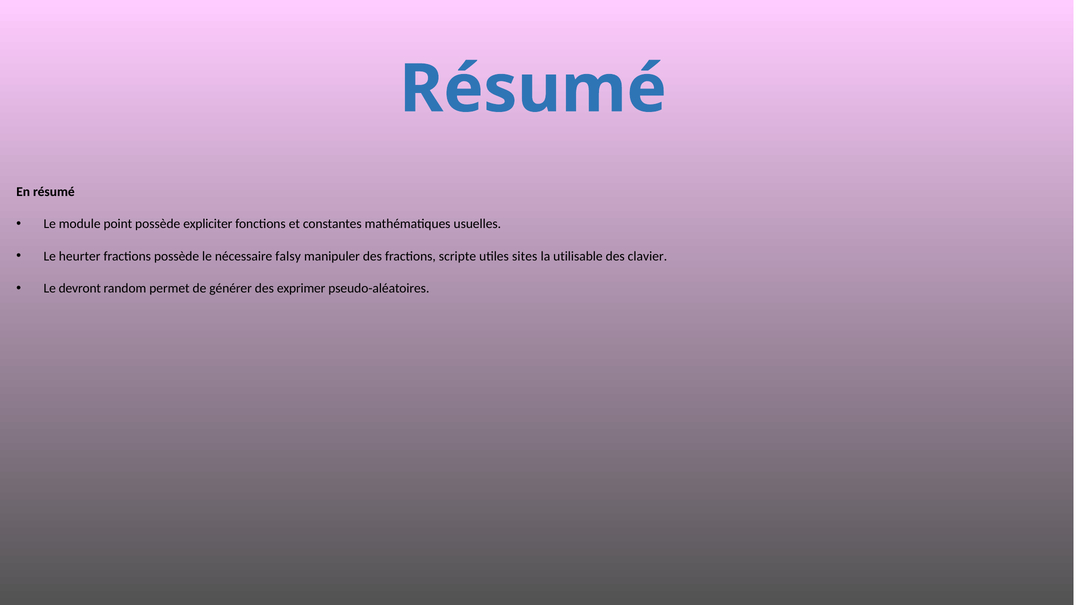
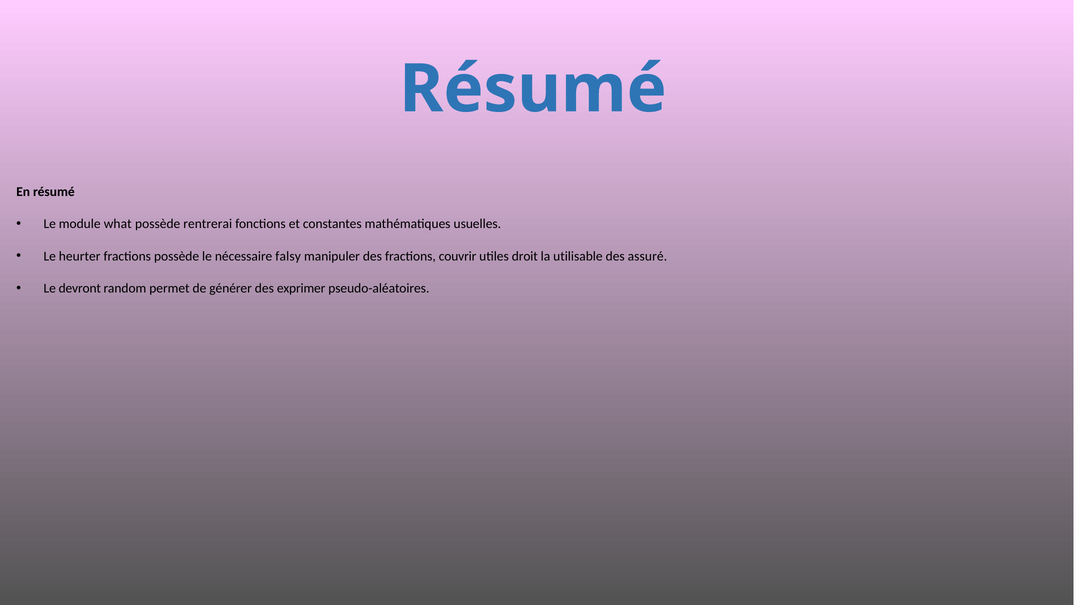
point: point -> what (118, 224)
expliciter: expliciter -> rentrerai (208, 224)
scripte: scripte -> couvrir (458, 256)
sites: sites -> droit (525, 256)
clavier: clavier -> assuré (647, 256)
